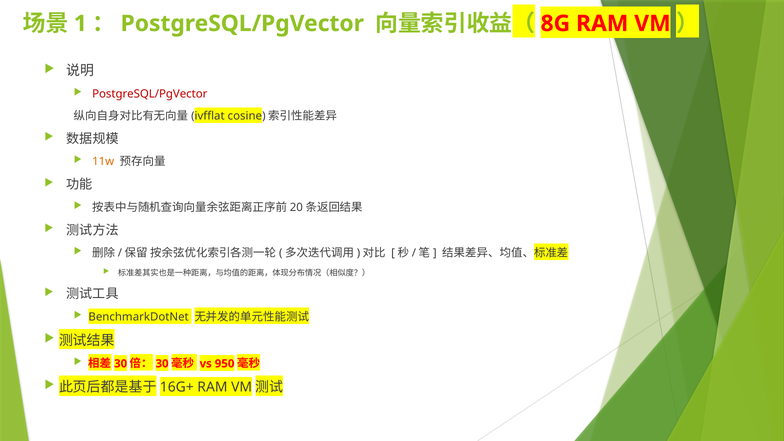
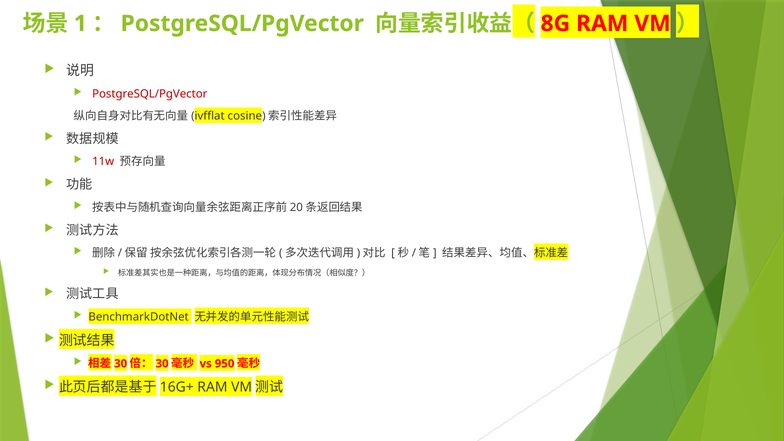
11w colour: orange -> red (103, 162)
